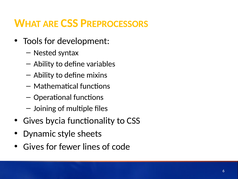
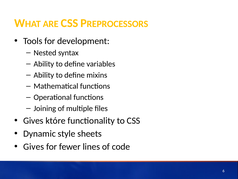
bycia: bycia -> które (56, 120)
